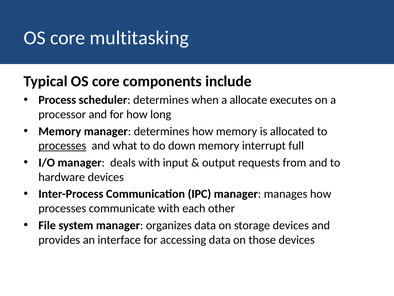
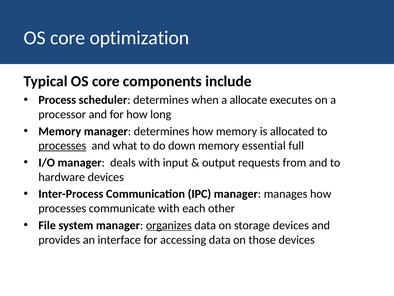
multitasking: multitasking -> optimization (139, 38)
interrupt: interrupt -> essential (264, 146)
organizes underline: none -> present (169, 225)
